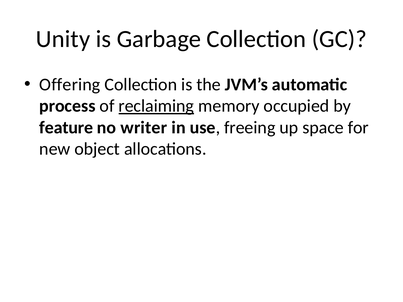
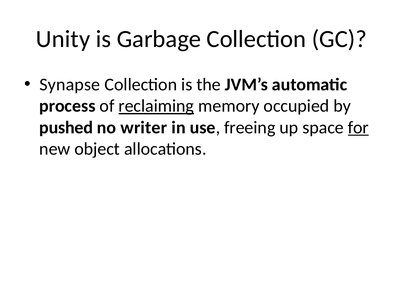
Offering: Offering -> Synapse (70, 85)
feature: feature -> pushed (66, 128)
for underline: none -> present (358, 128)
